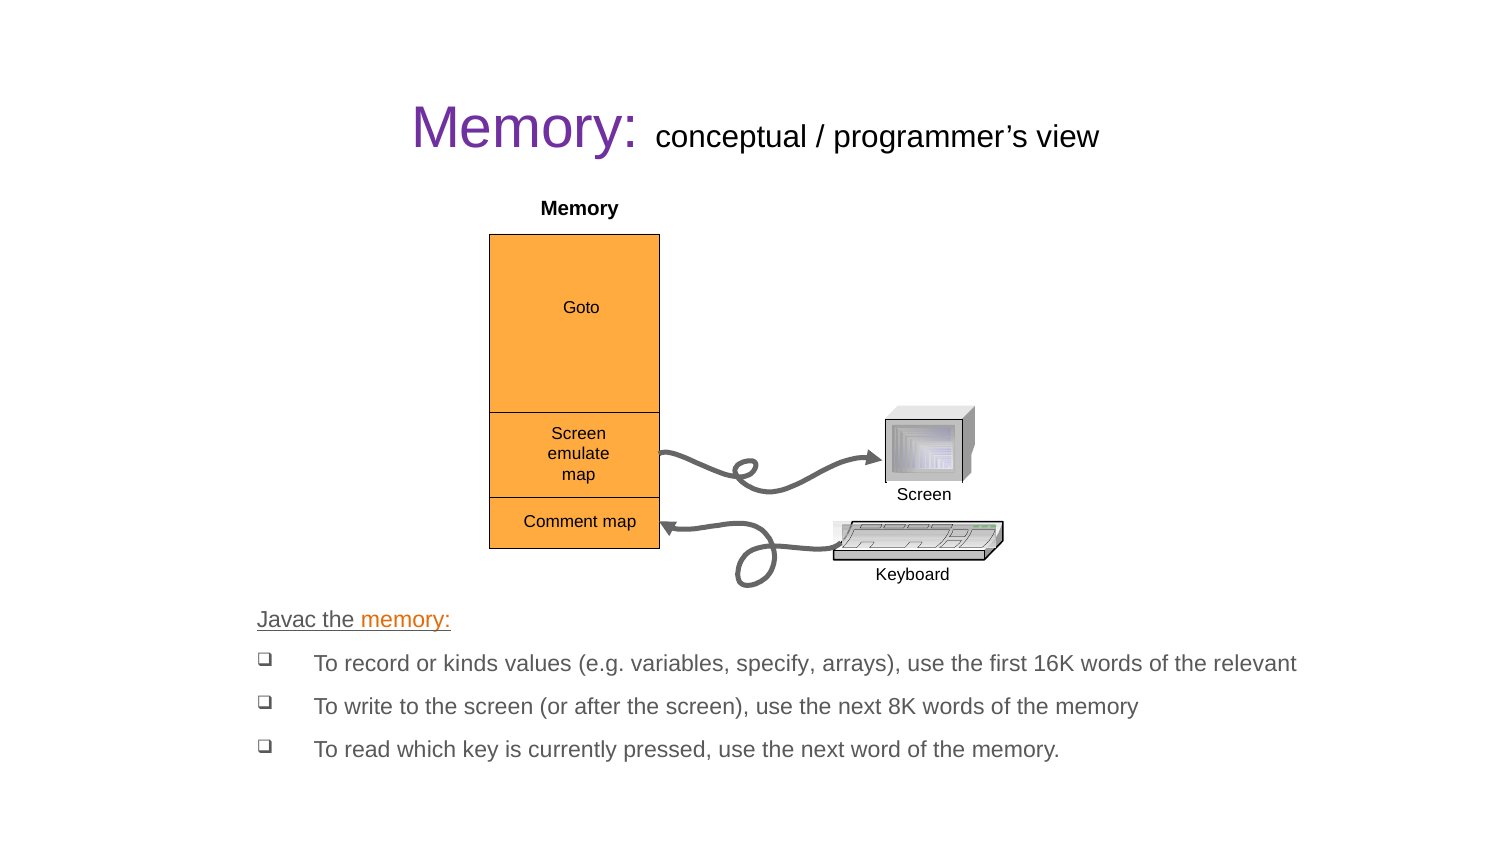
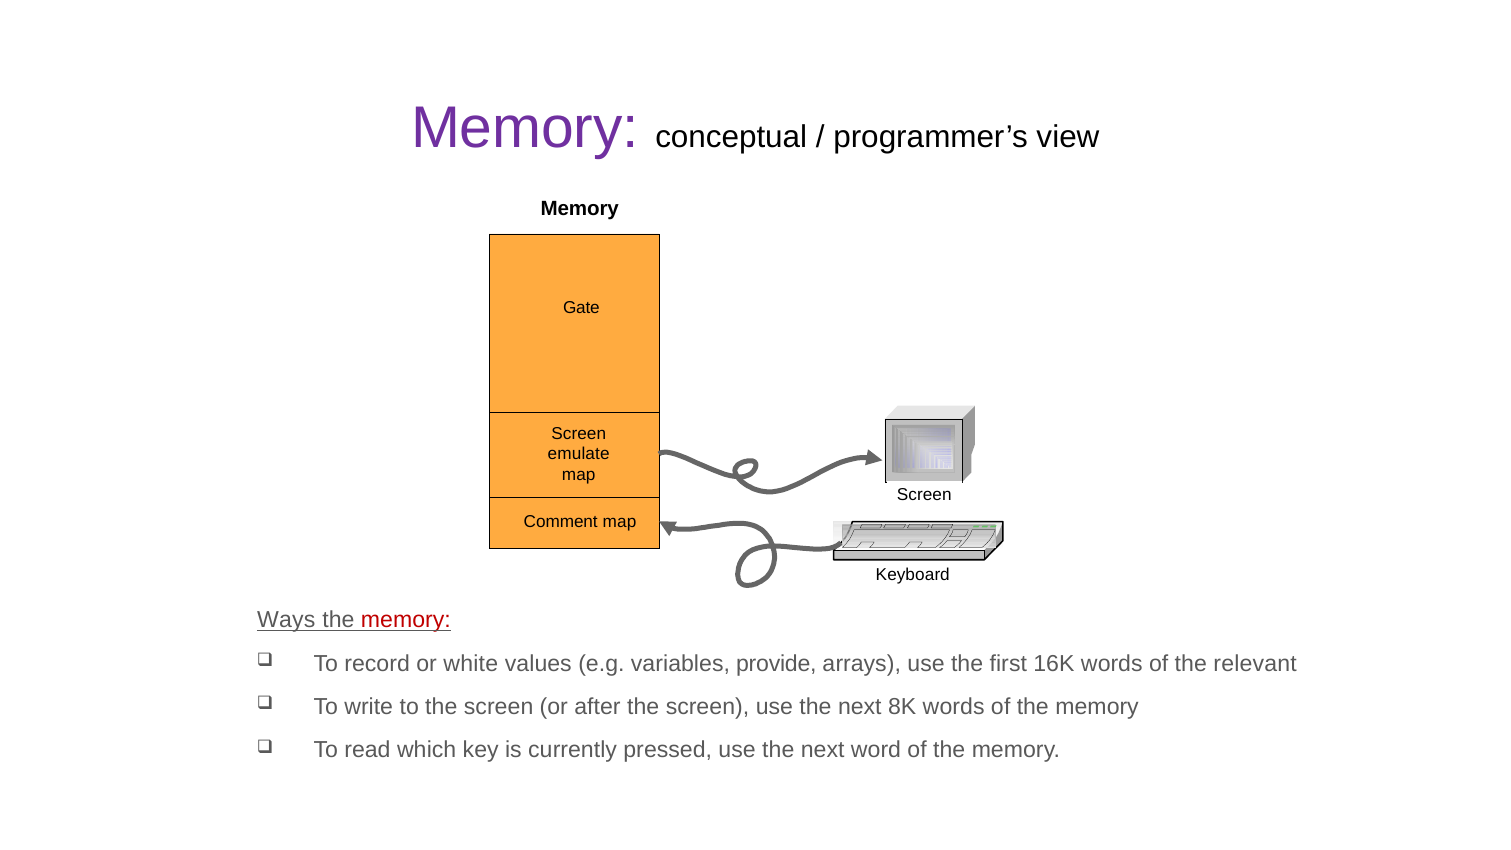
Goto: Goto -> Gate (581, 308)
Javac: Javac -> Ways (286, 620)
memory colour: orange -> red (406, 620)
kinds: kinds -> white (471, 664)
specify: specify -> provide (776, 664)
